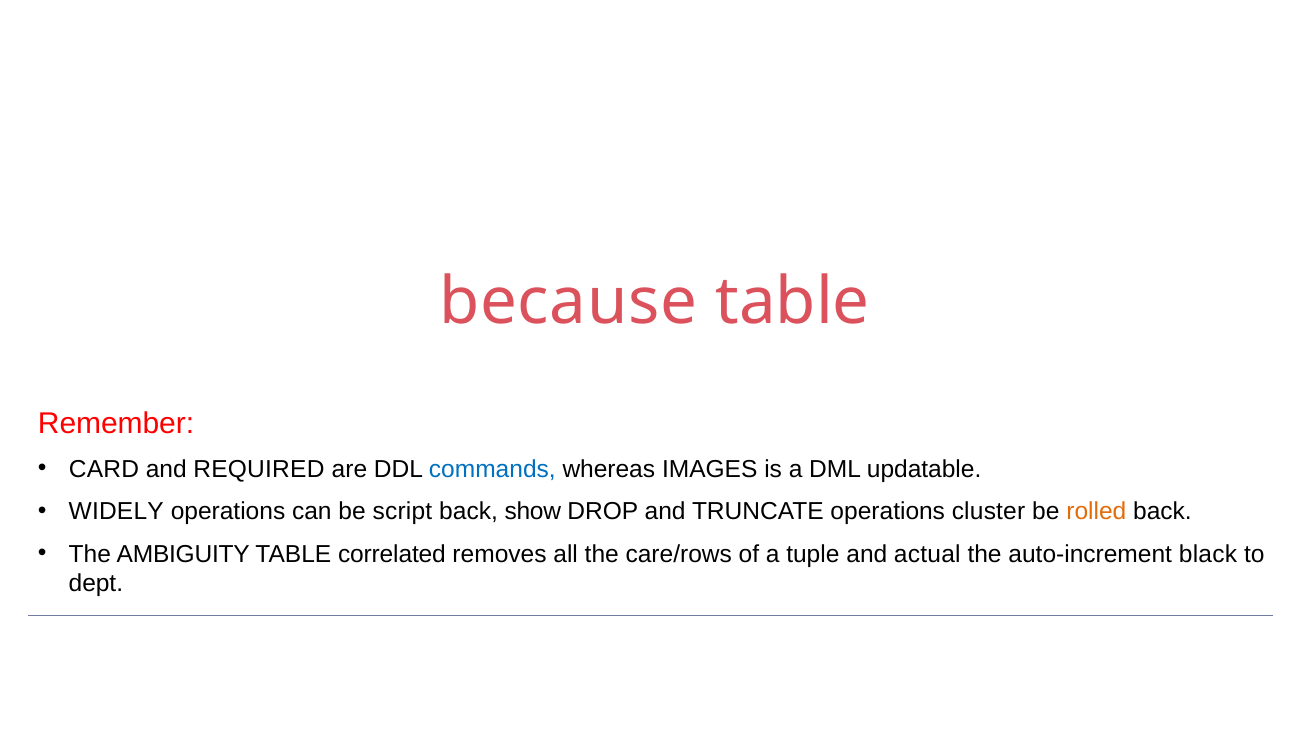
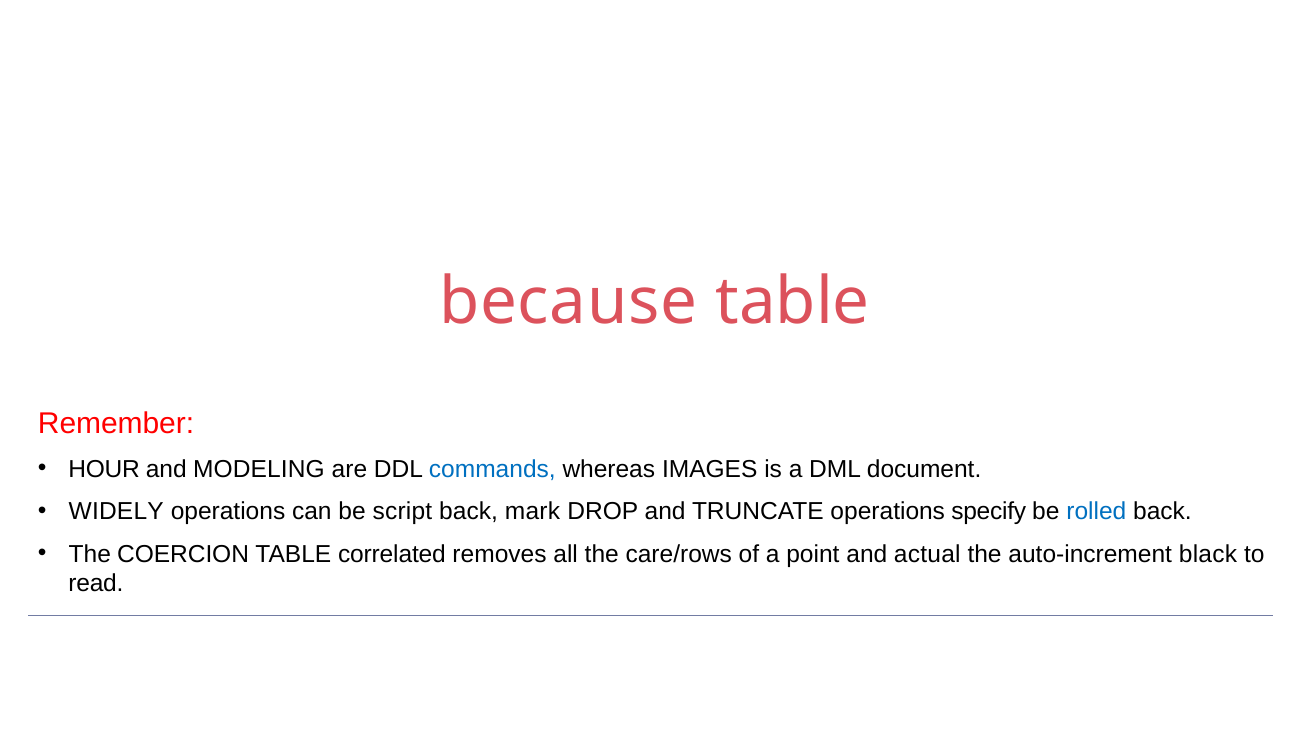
CARD: CARD -> HOUR (104, 469)
REQUIRED: REQUIRED -> MODELING (259, 469)
updatable: updatable -> document (924, 469)
show: show -> mark (533, 512)
cluster: cluster -> specify (989, 512)
rolled colour: orange -> blue (1096, 512)
AMBIGUITY: AMBIGUITY -> COERCION (183, 554)
tuple: tuple -> point (813, 554)
dept: dept -> read (96, 584)
